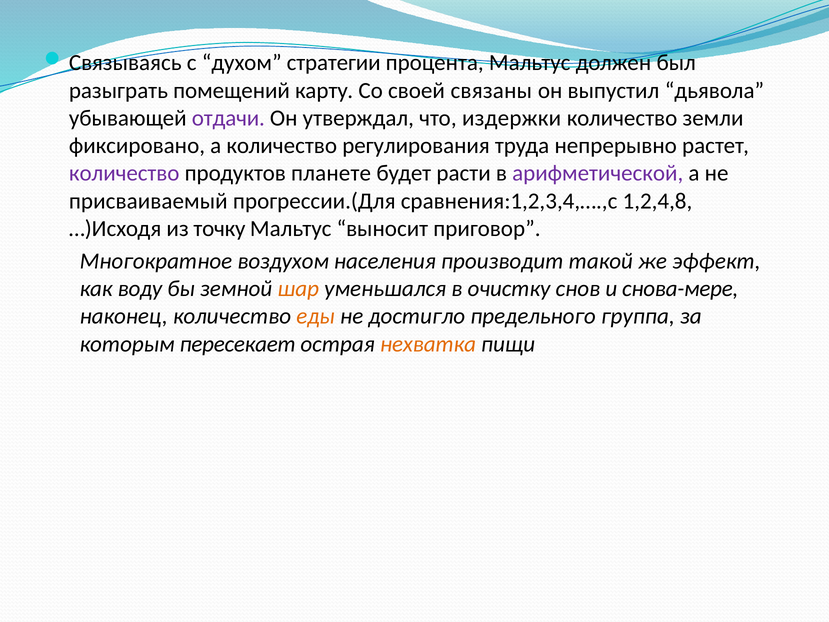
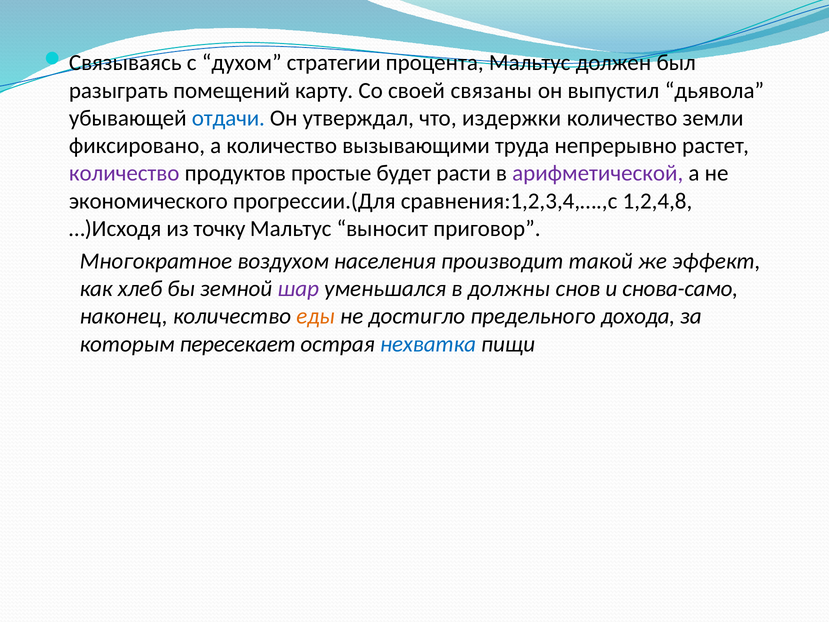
отдачи colour: purple -> blue (228, 118)
регулирования: регулирования -> вызывающими (416, 146)
планете: планете -> простые (331, 173)
присваиваемый: присваиваемый -> экономического (148, 201)
воду: воду -> хлеб (140, 288)
шар colour: orange -> purple (298, 288)
очистку: очистку -> должны (509, 288)
снова-мере: снова-мере -> снова-само (680, 288)
группа: группа -> дохода (638, 316)
нехватка colour: orange -> blue (428, 344)
